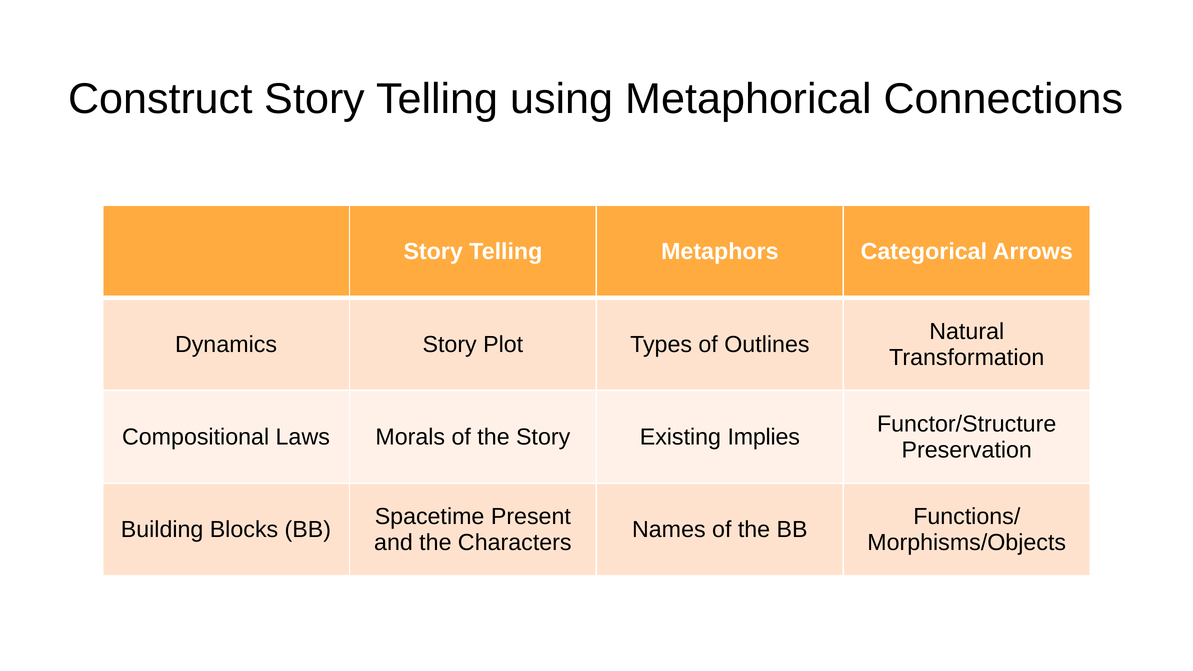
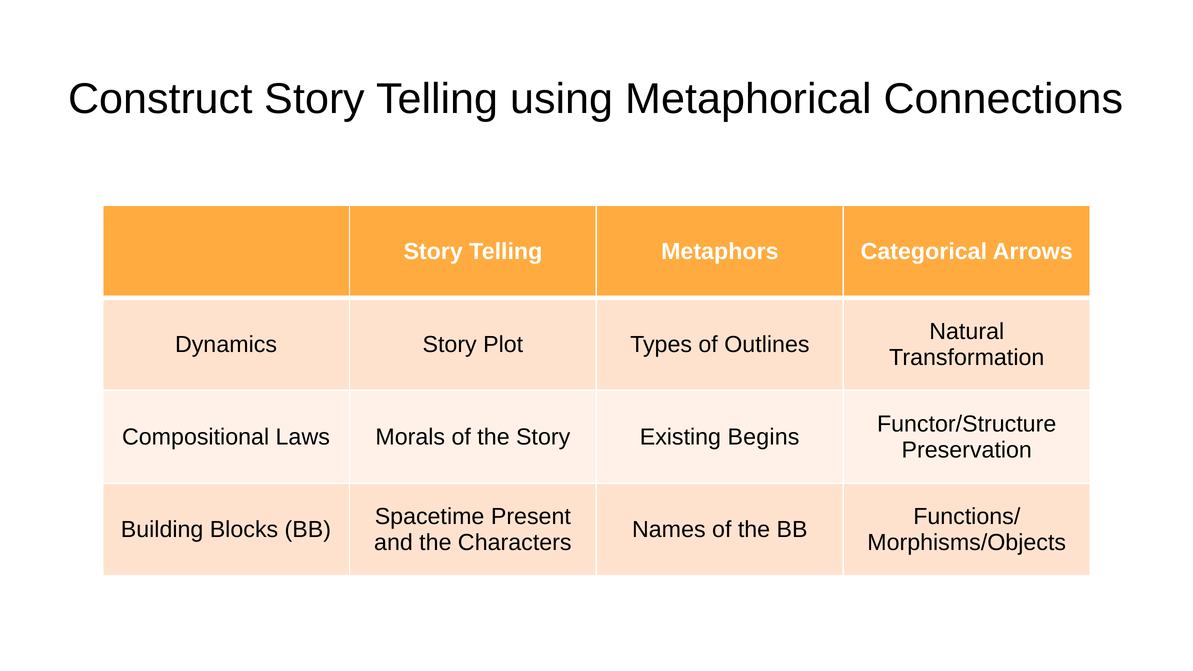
Implies: Implies -> Begins (763, 437)
